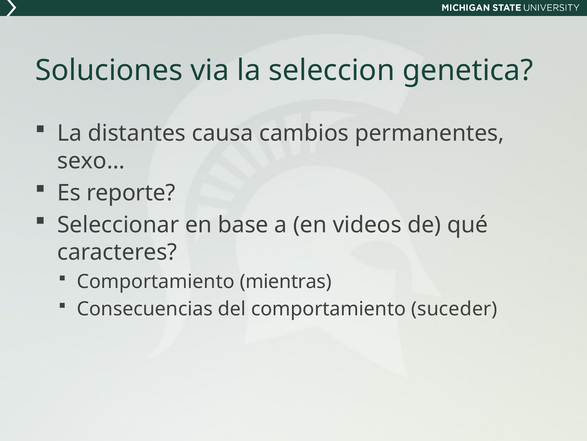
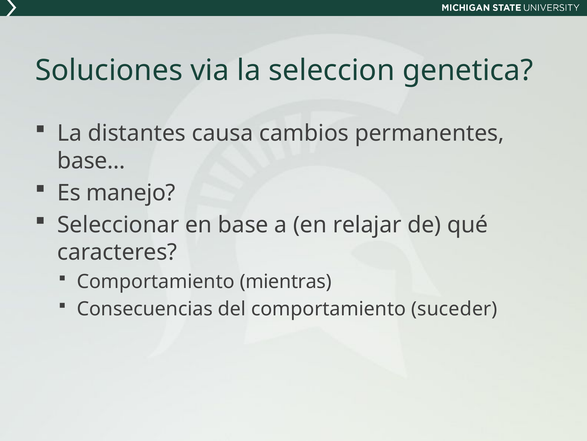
sexo: sexo -> base (91, 161)
reporte: reporte -> manejo (131, 193)
videos: videos -> relajar (367, 225)
